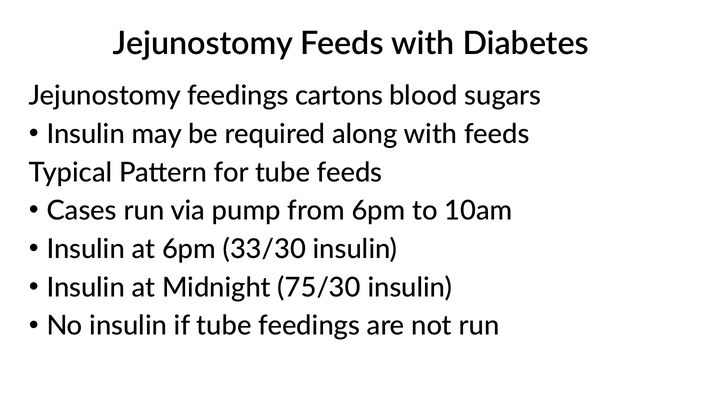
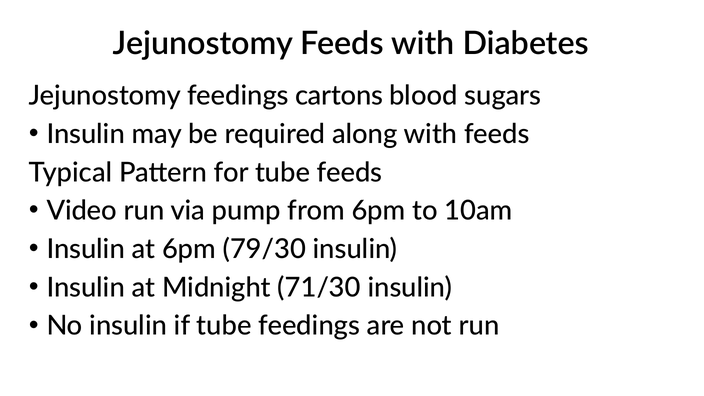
Cases: Cases -> Video (82, 211)
33/30: 33/30 -> 79/30 (264, 249)
75/30: 75/30 -> 71/30 (319, 288)
